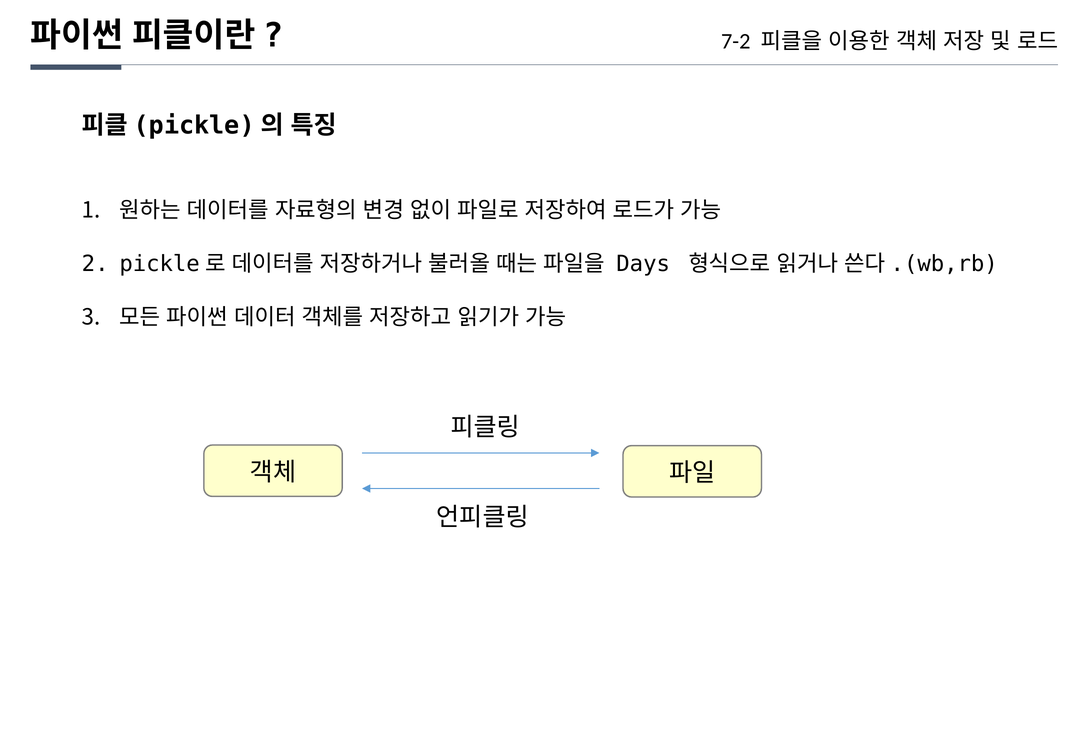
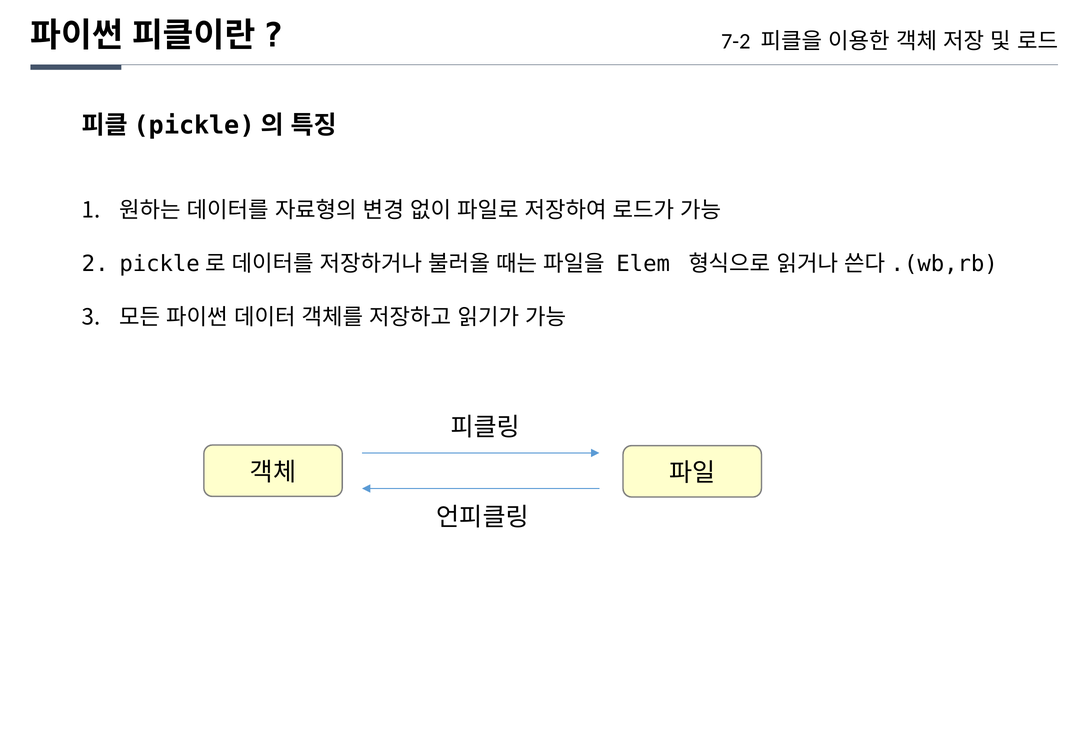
Days: Days -> Elem (643, 264)
